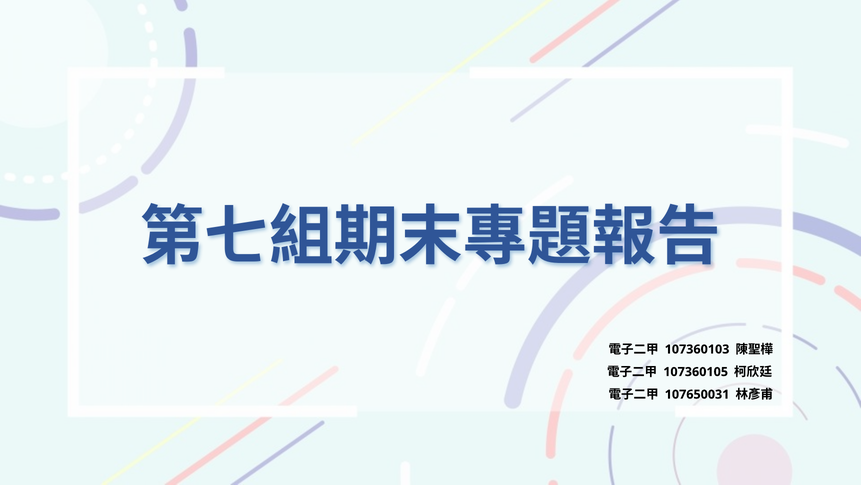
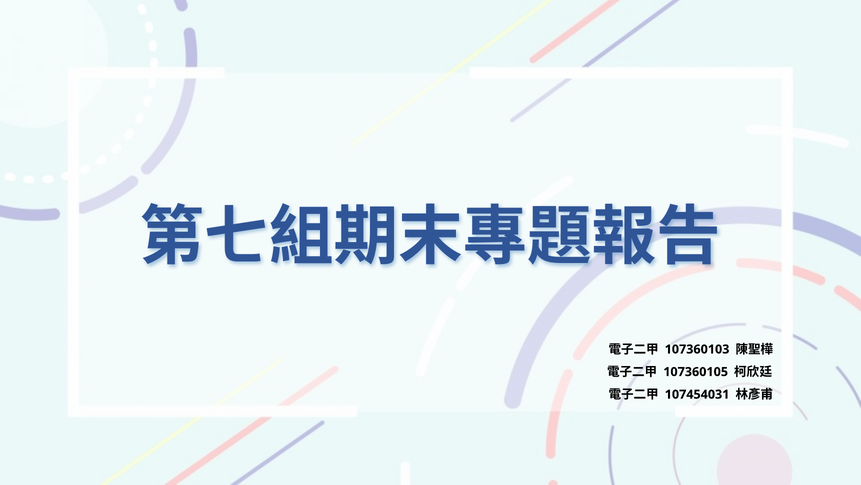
107650031: 107650031 -> 107454031 (697, 394)
